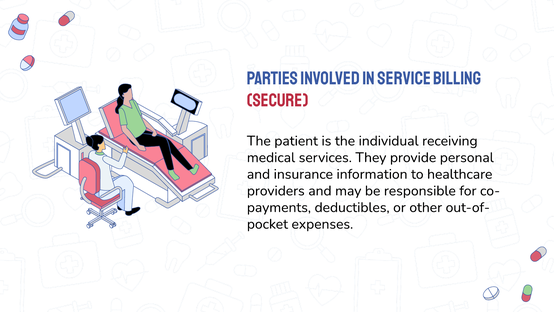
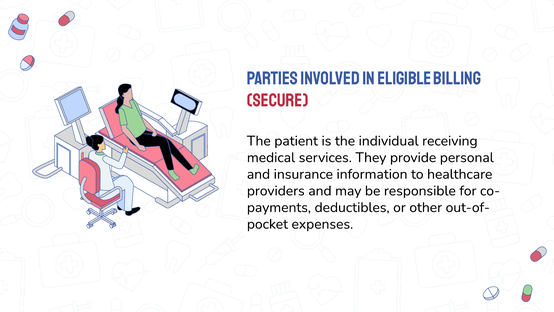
Service: Service -> Eligible (404, 78)
